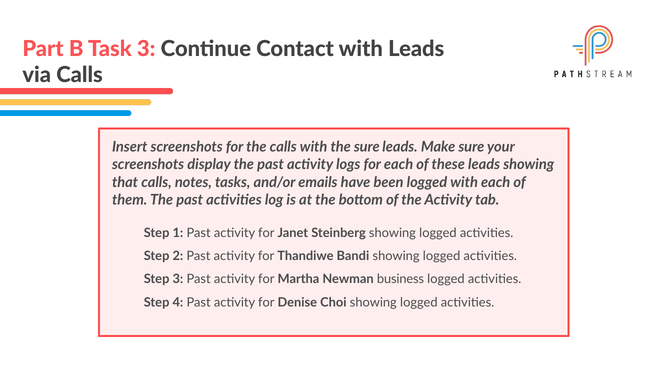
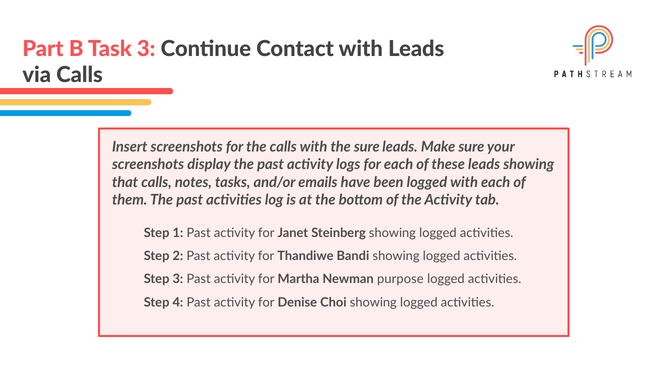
business: business -> purpose (400, 279)
